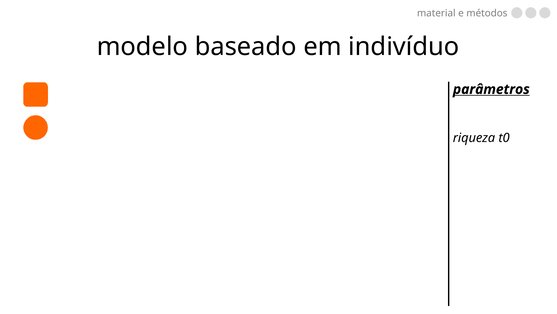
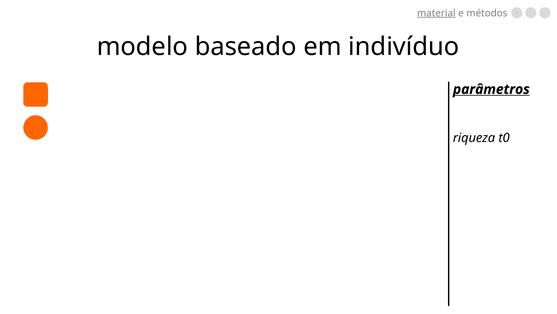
material underline: none -> present (436, 13)
